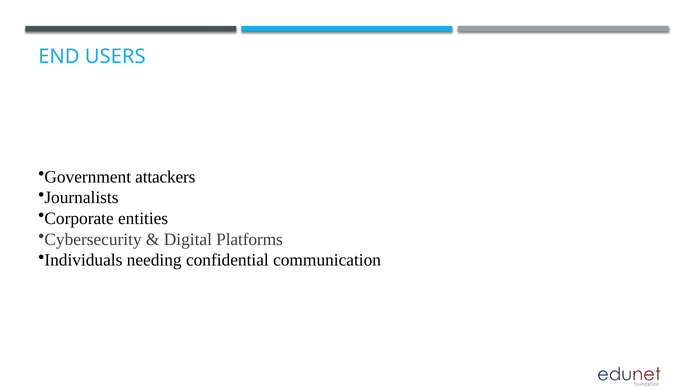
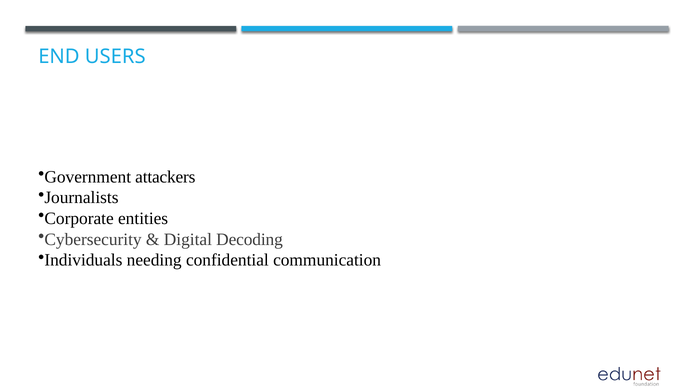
Platforms: Platforms -> Decoding (250, 240)
